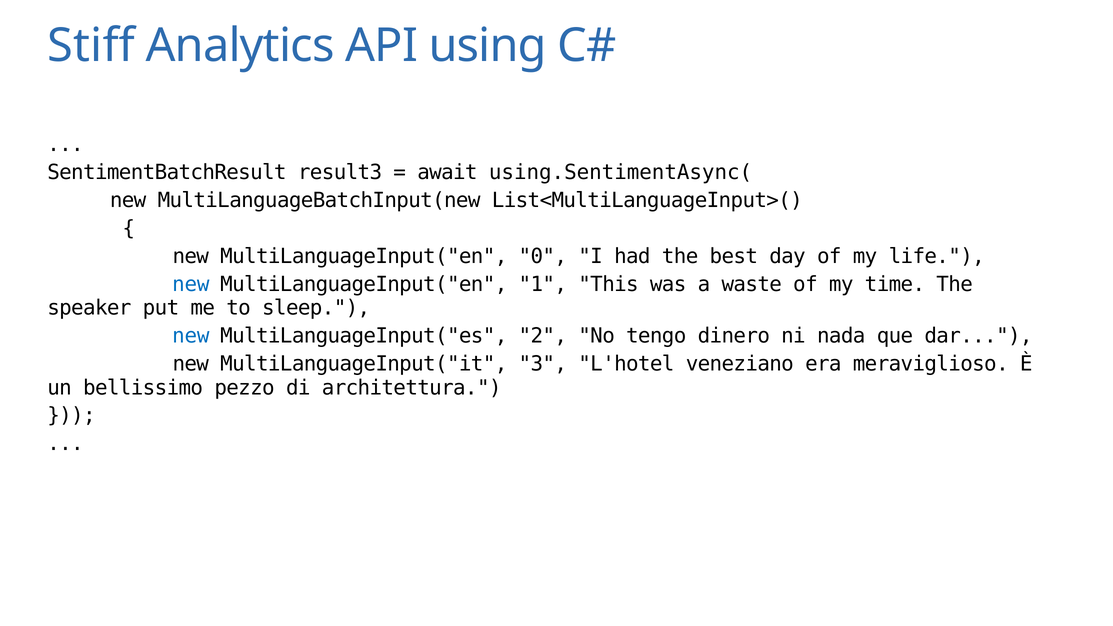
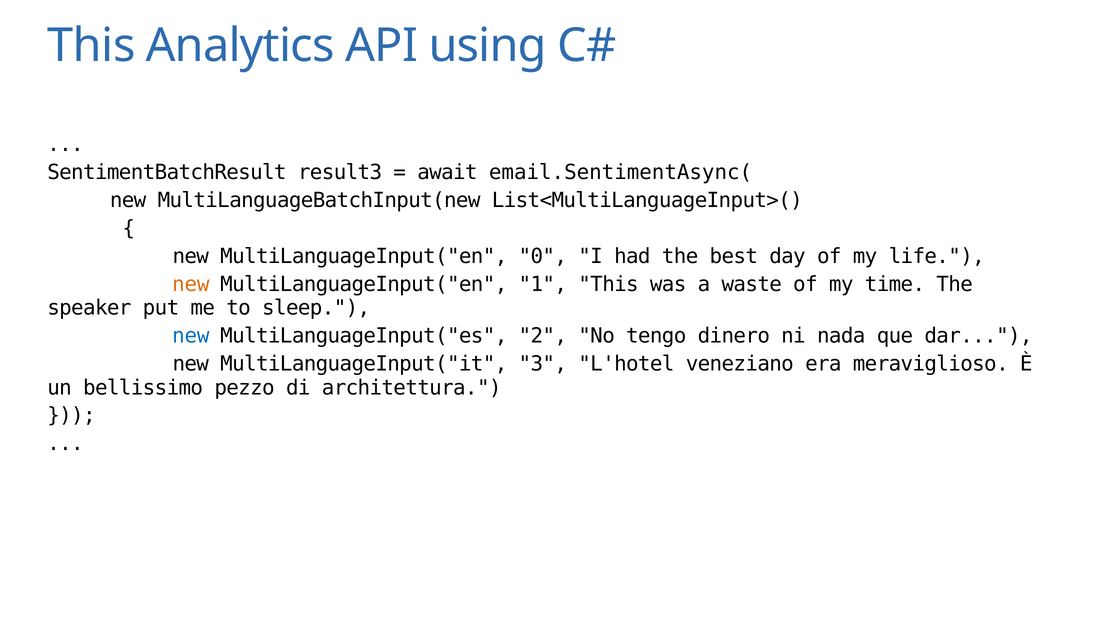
Stiff: Stiff -> This (91, 46)
using.SentimentAsync(: using.SentimentAsync( -> email.SentimentAsync( (621, 172)
new colour: blue -> orange (191, 284)
